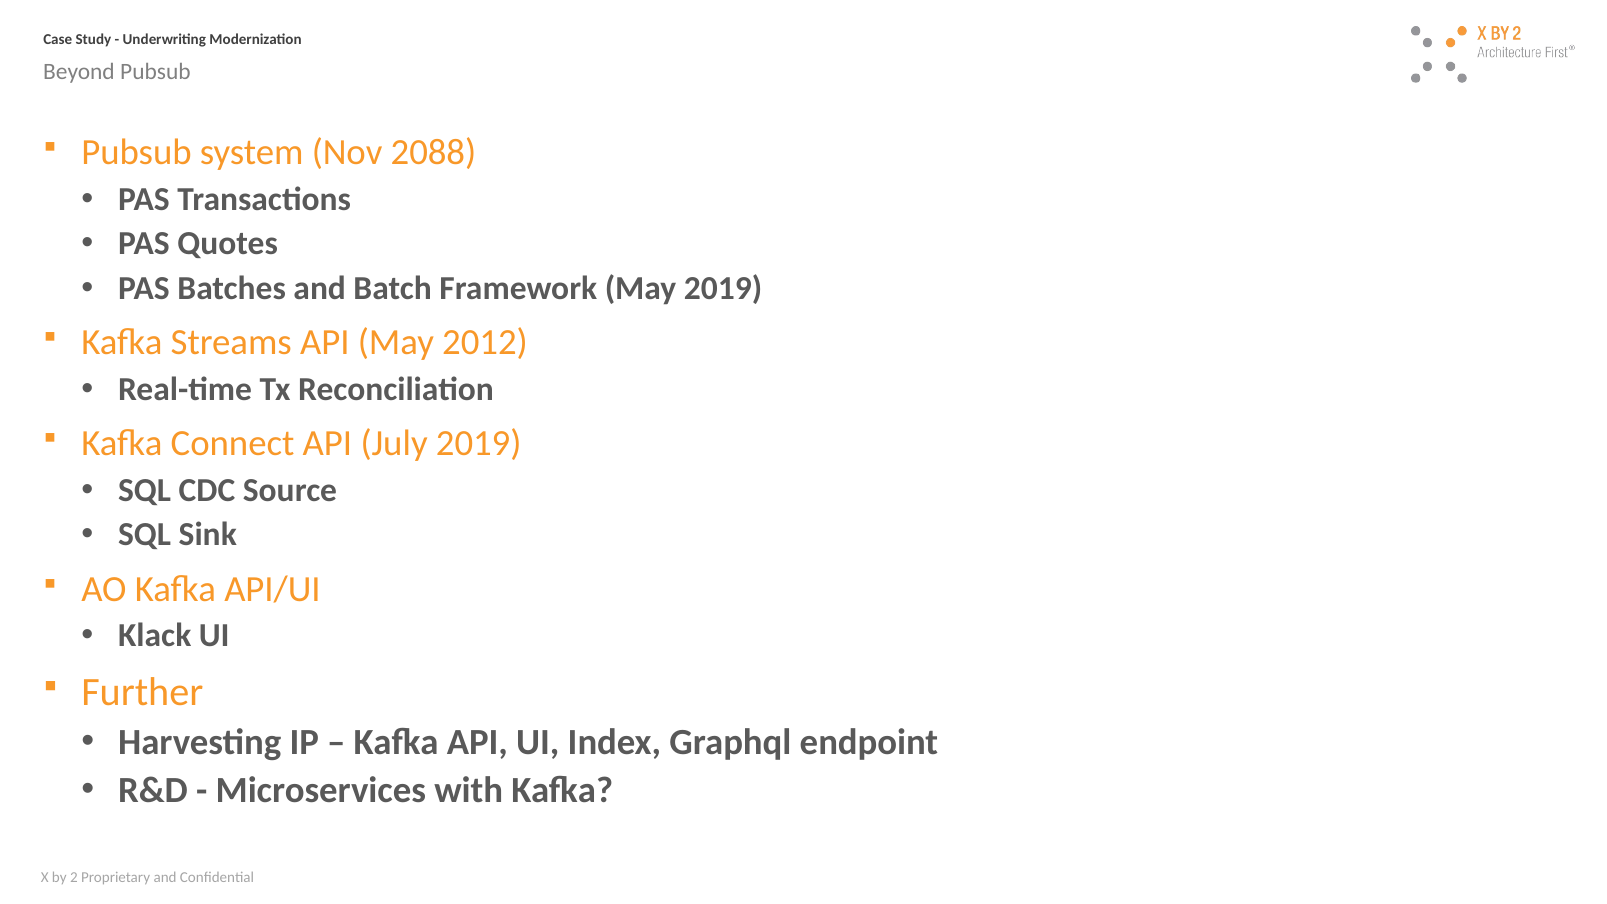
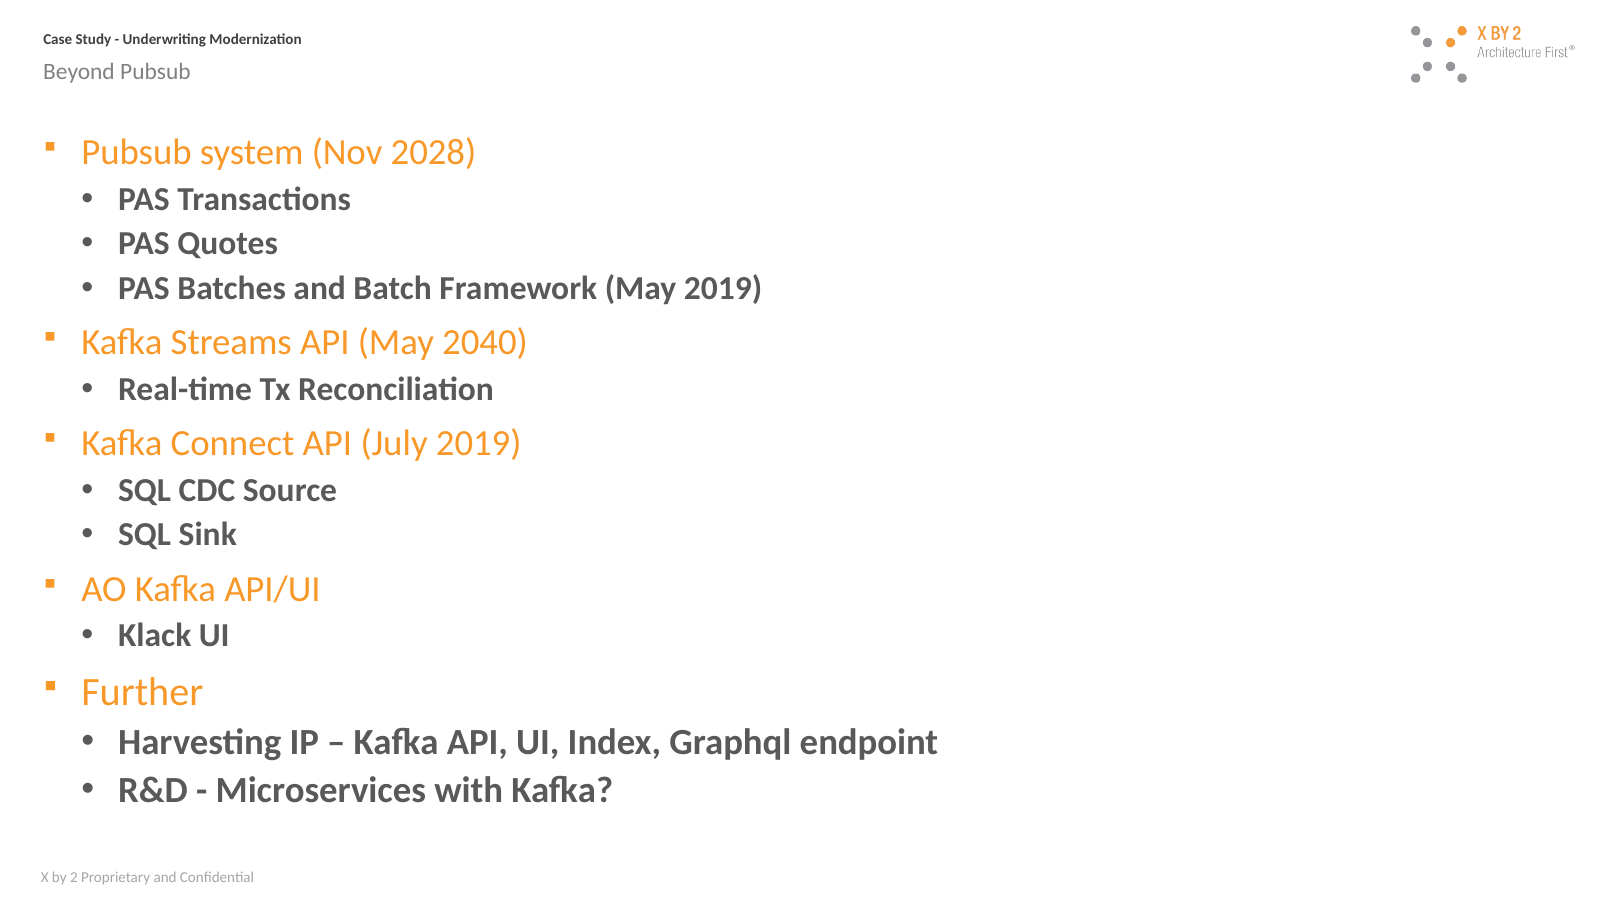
2088: 2088 -> 2028 (433, 153)
2012: 2012 -> 2040 (485, 343)
